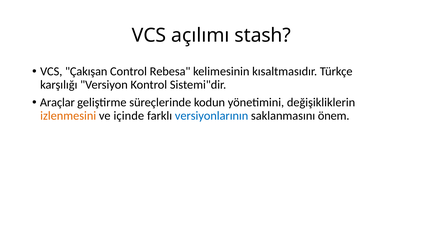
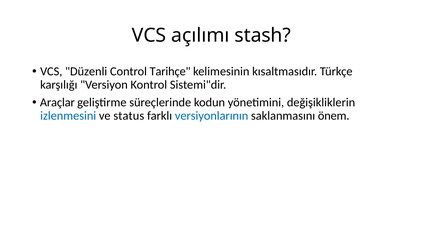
Çakışan: Çakışan -> Düzenli (86, 71)
Rebesa: Rebesa -> Tarihçe (170, 71)
izlenmesini colour: orange -> blue (68, 116)
içinde: içinde -> status (129, 116)
